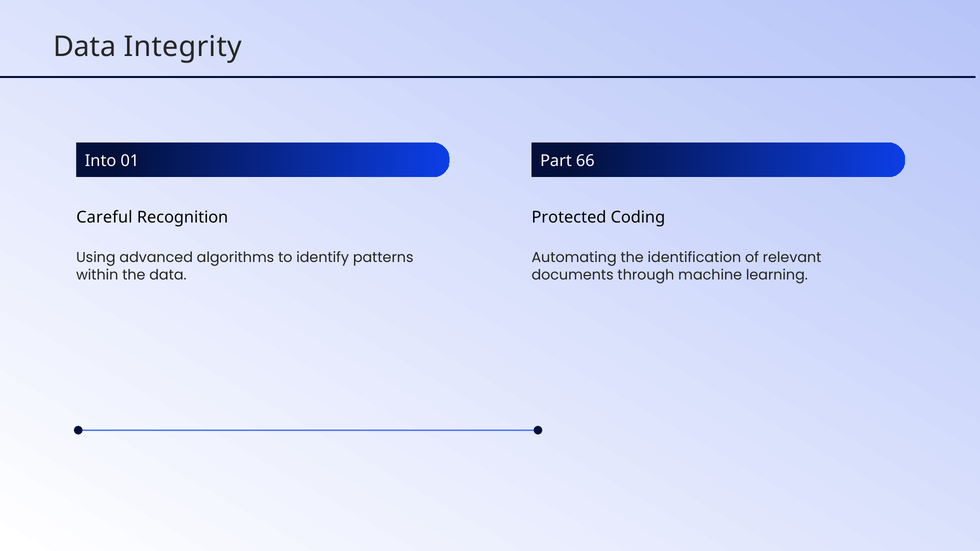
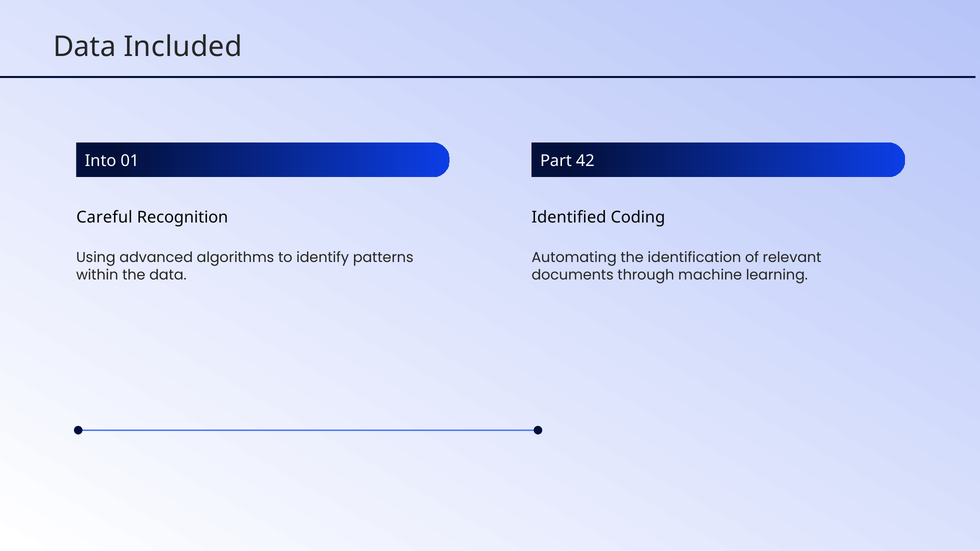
Integrity: Integrity -> Included (183, 47)
66: 66 -> 42 (585, 161)
Protected: Protected -> Identified (569, 218)
